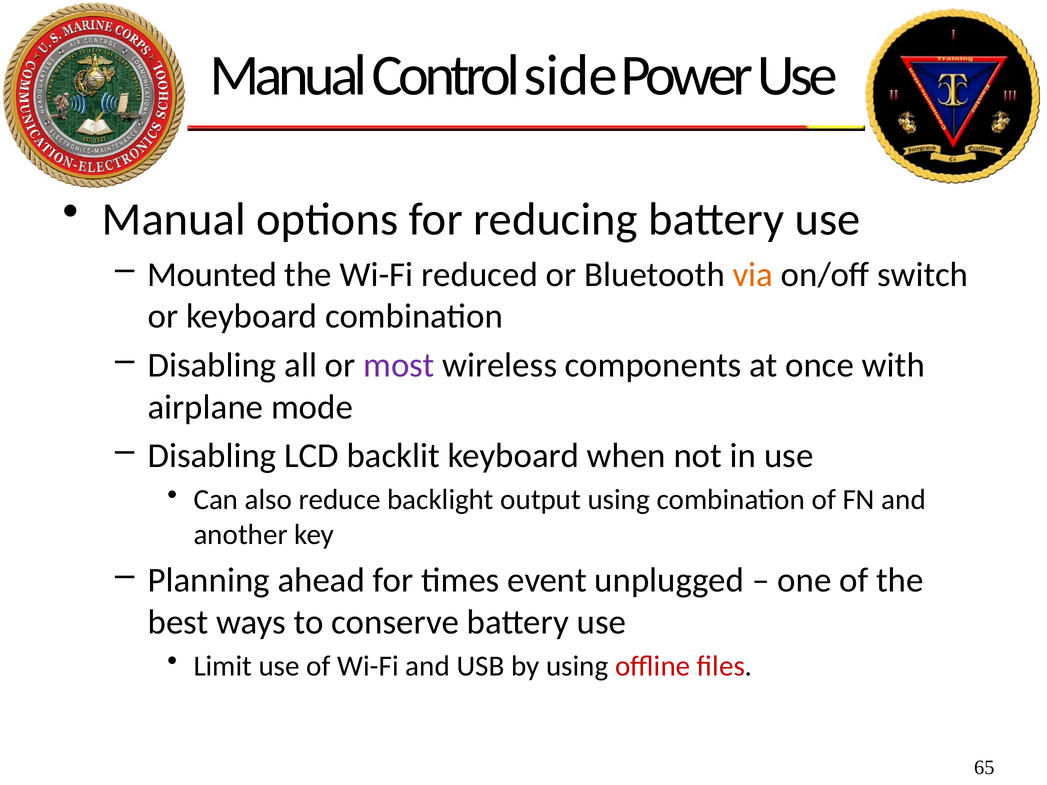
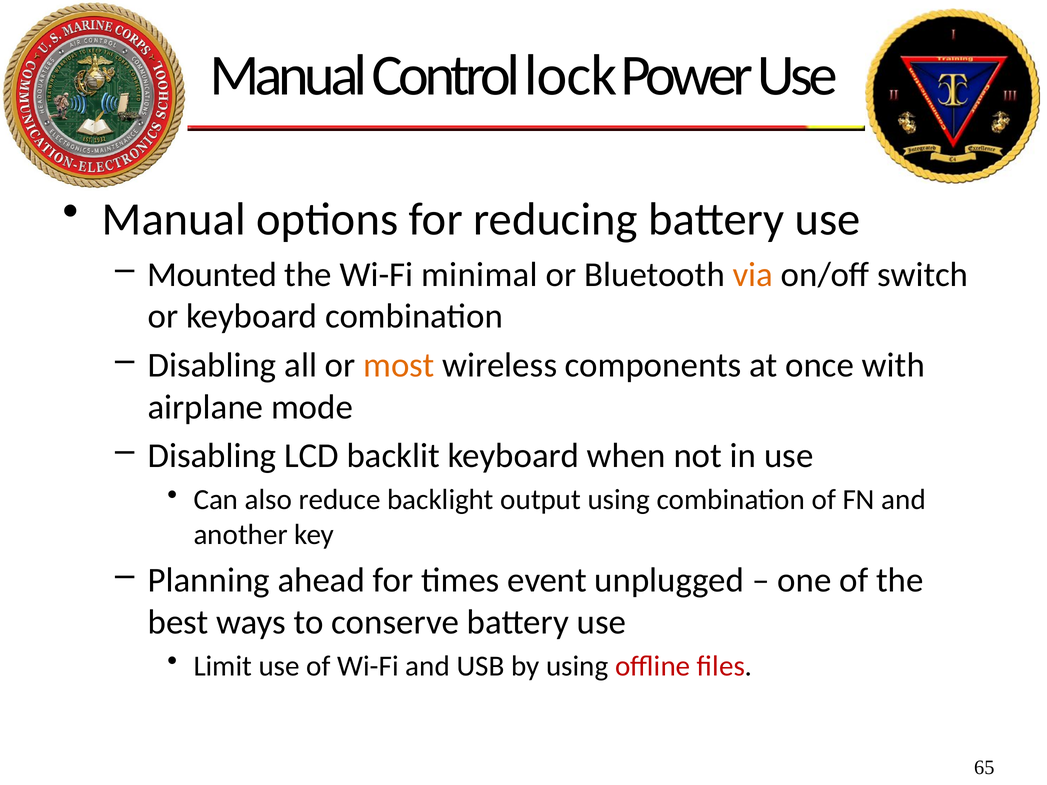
side: side -> lock (571, 76)
reduced: reduced -> minimal (479, 275)
most colour: purple -> orange (399, 365)
